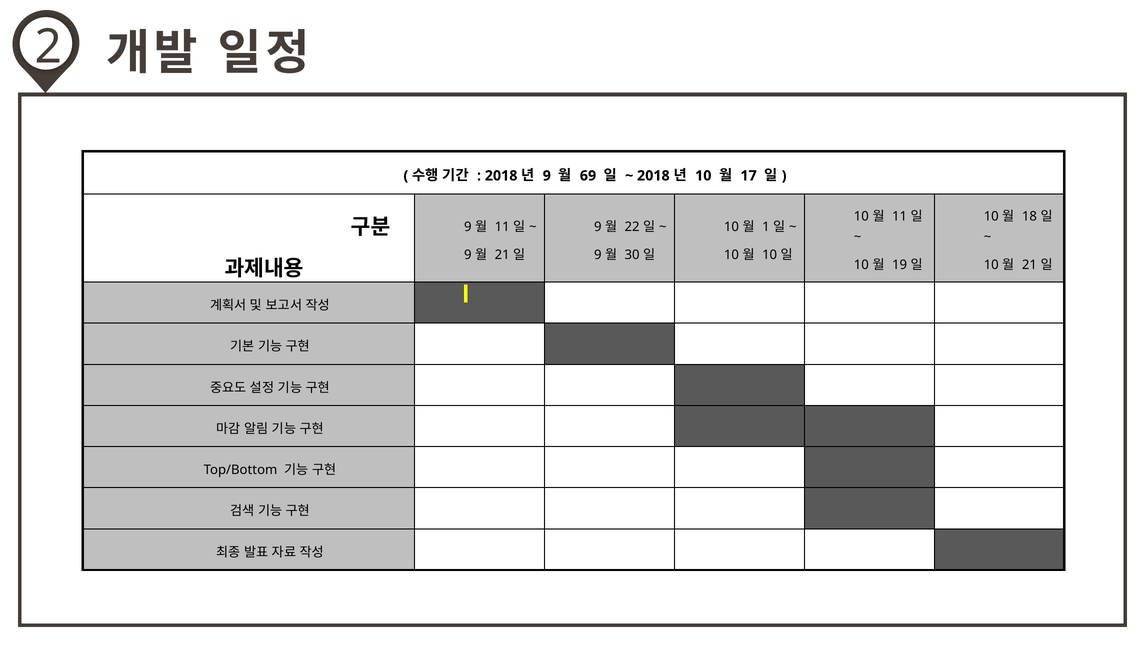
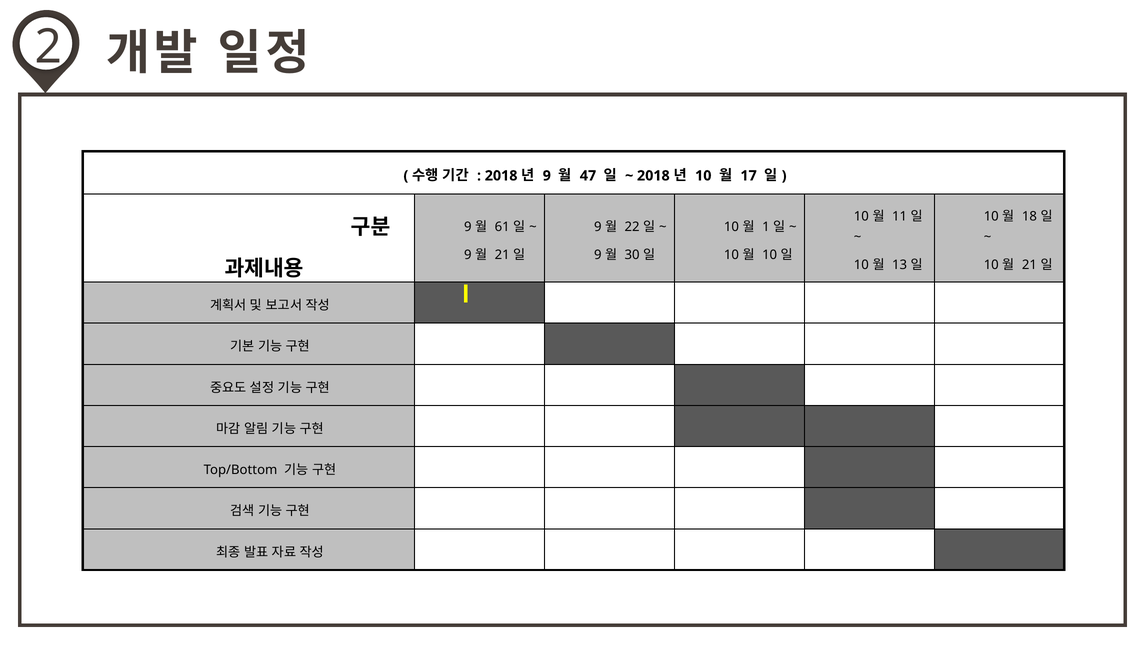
69: 69 -> 47 (588, 176)
11: 11 -> 61 (502, 227)
19: 19 -> 13 (900, 265)
